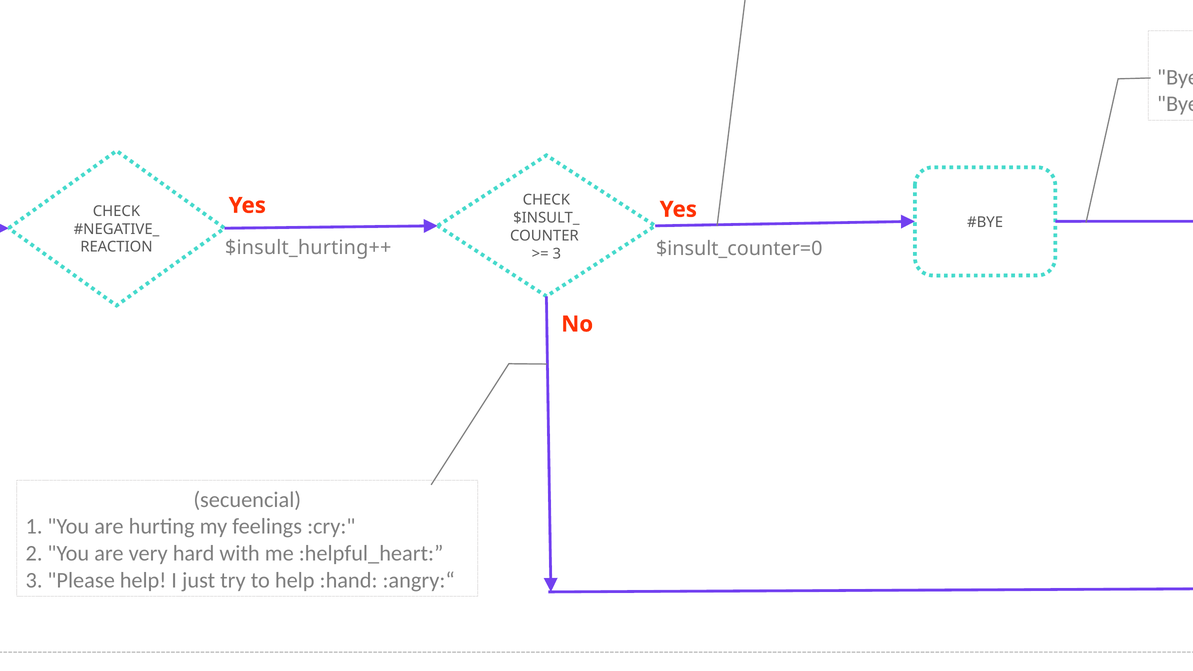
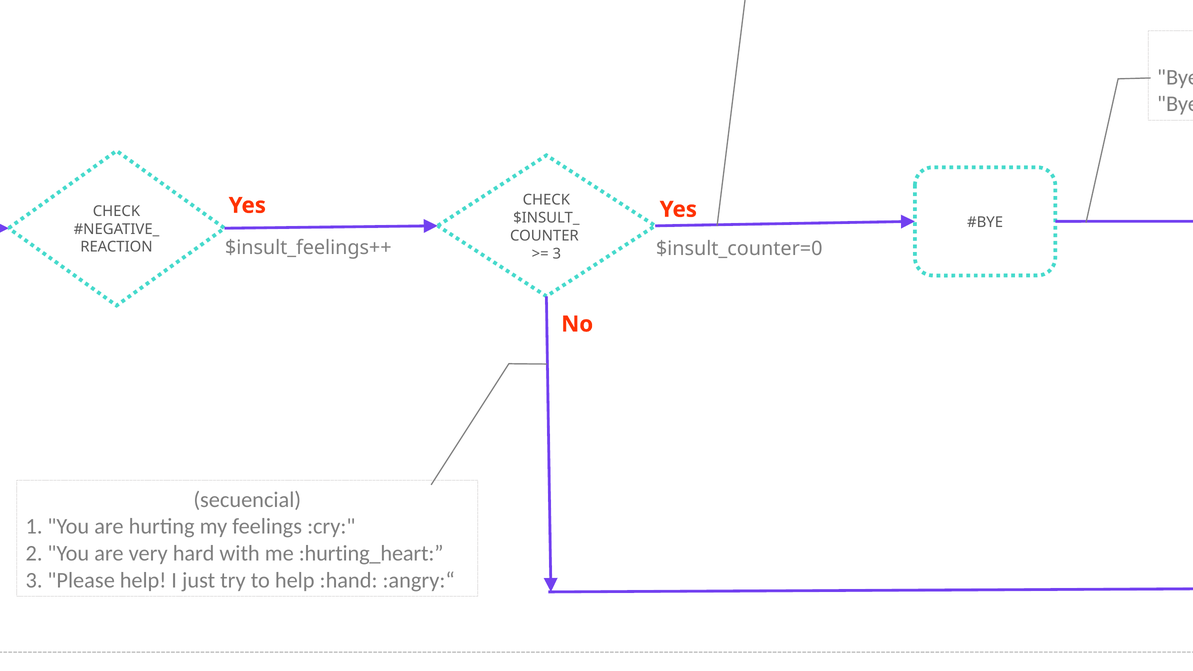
$insult_hurting++: $insult_hurting++ -> $insult_feelings++ (308, 248)
:helpful_heart: :helpful_heart -> :hurting_heart (371, 553)
